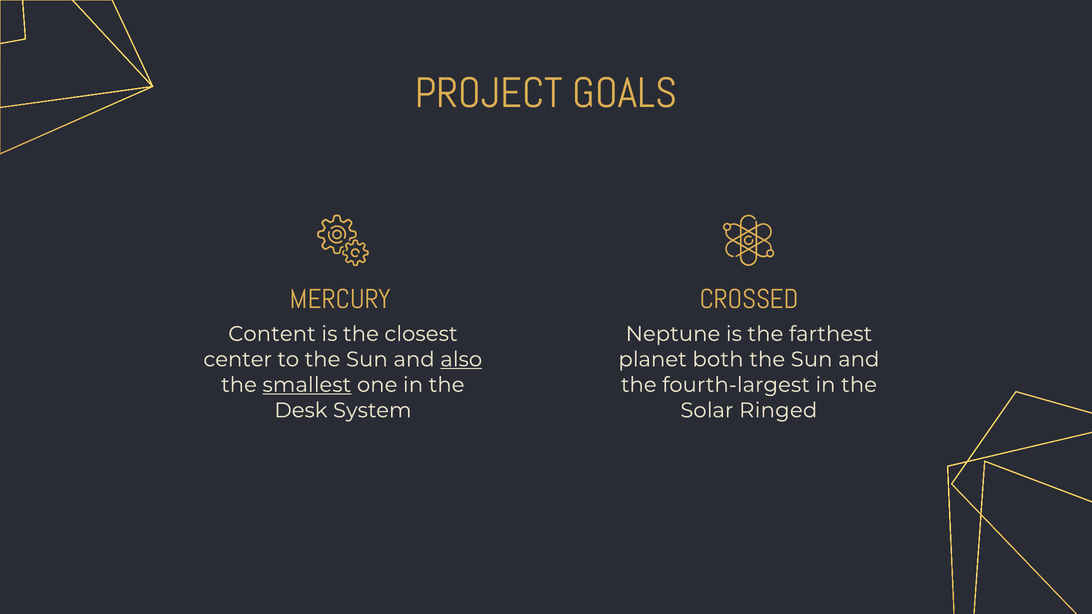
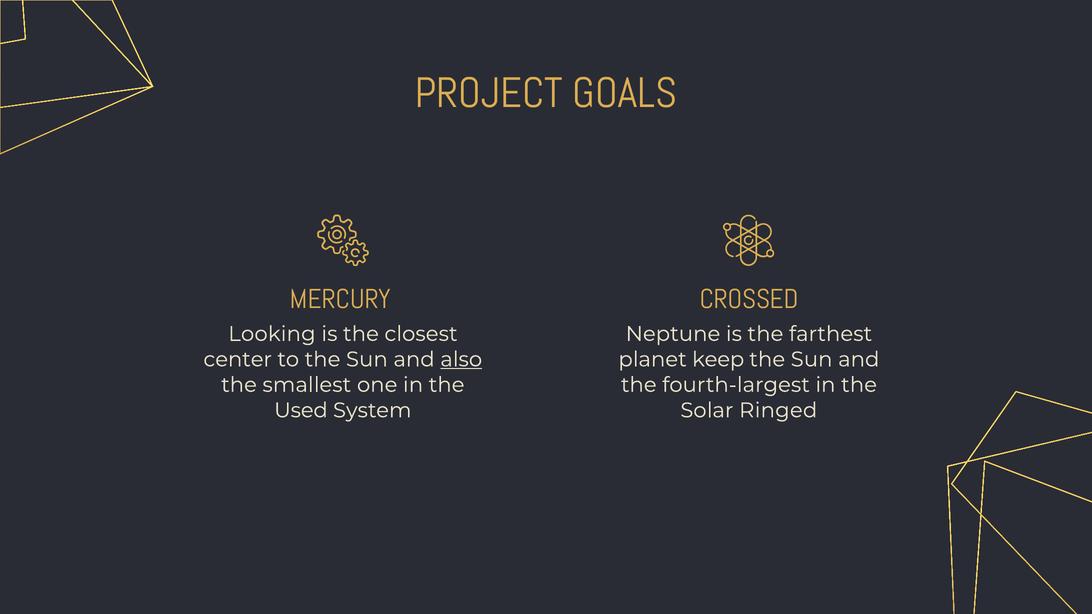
Content: Content -> Looking (272, 334)
both: both -> keep (718, 360)
smallest underline: present -> none (307, 385)
Desk: Desk -> Used (301, 411)
